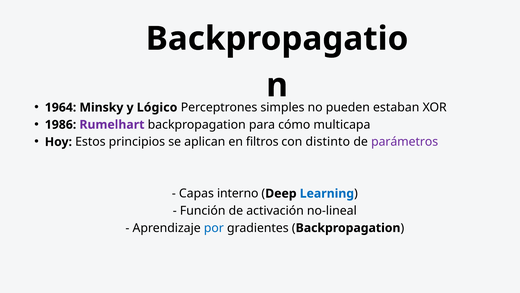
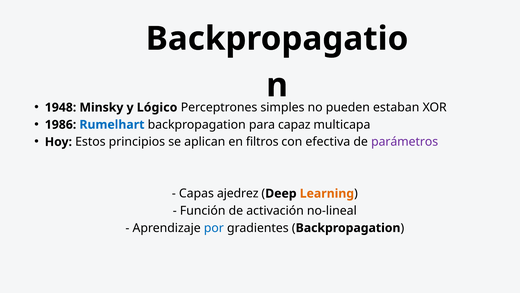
1964: 1964 -> 1948 (61, 107)
Rumelhart colour: purple -> blue (112, 124)
cómo: cómo -> capaz (294, 124)
distinto: distinto -> efectiva (328, 142)
interno: interno -> ajedrez (238, 193)
Learning colour: blue -> orange (327, 193)
